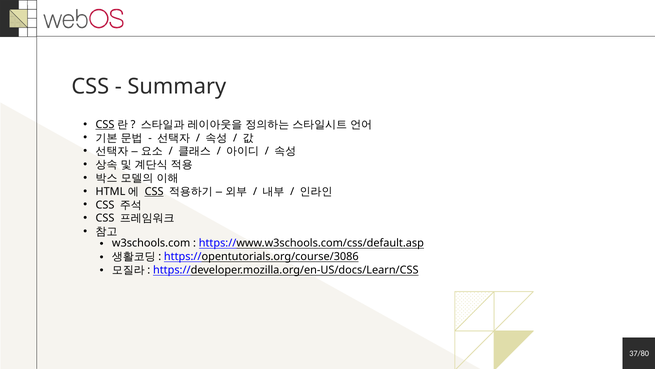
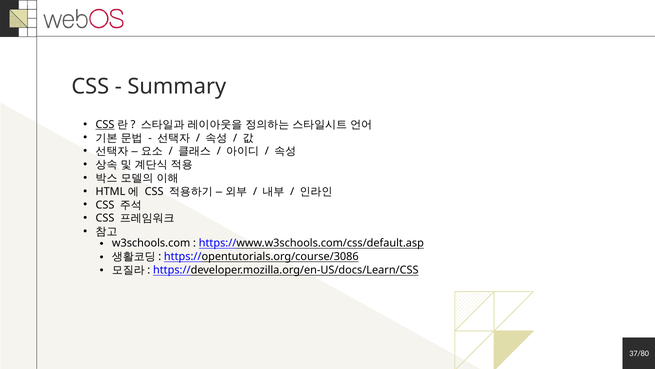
CSS underline: present -> none (154, 191)
